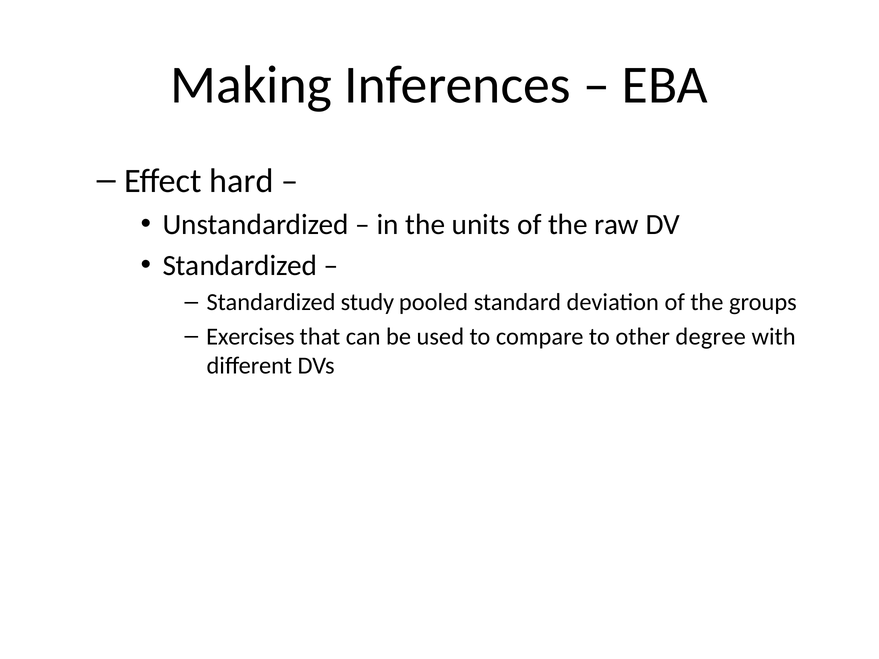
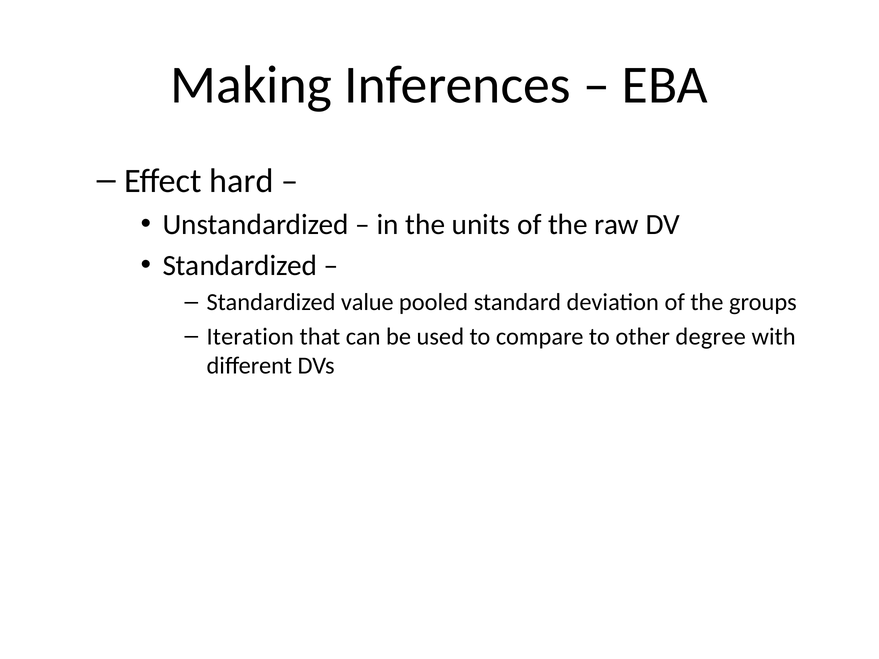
study: study -> value (367, 303)
Exercises: Exercises -> Iteration (250, 337)
